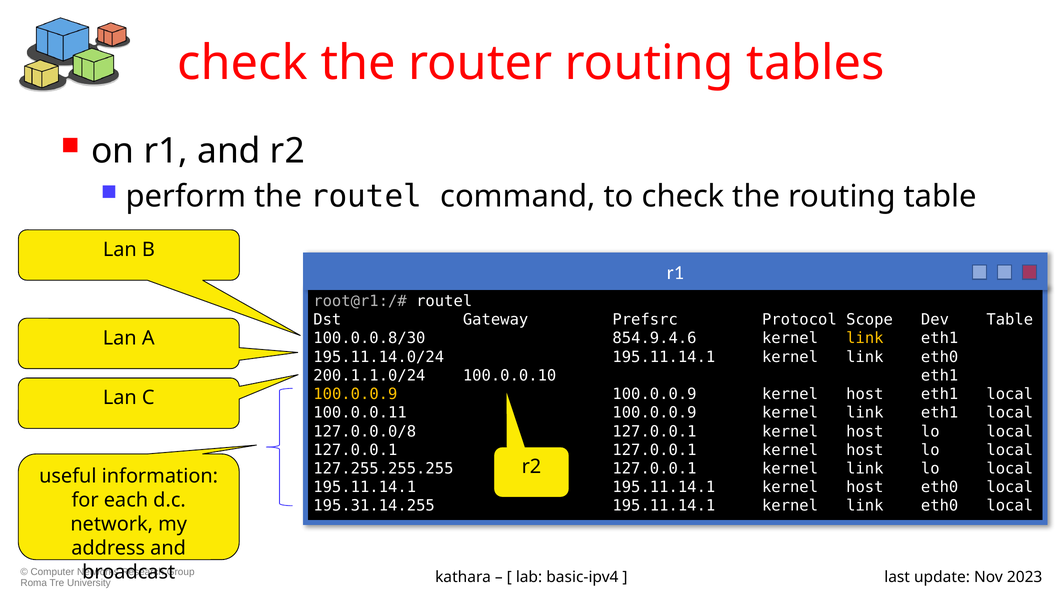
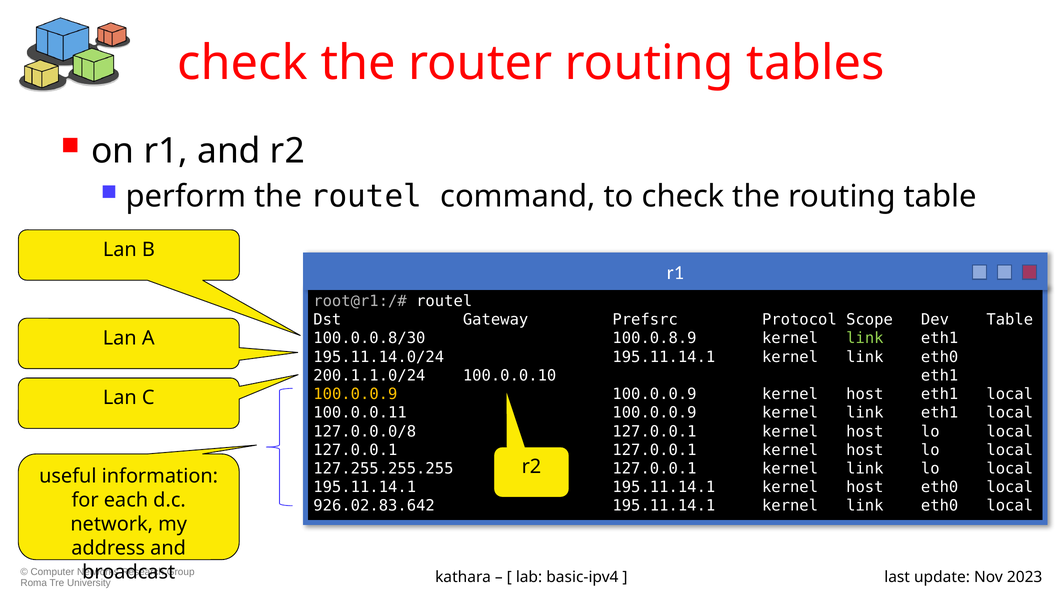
854.9.4.6: 854.9.4.6 -> 100.0.8.9 (655, 338)
link colour: yellow -> light green (865, 338)
195.31.14.255: 195.31.14.255 -> 926.02.83.642 (374, 506)
